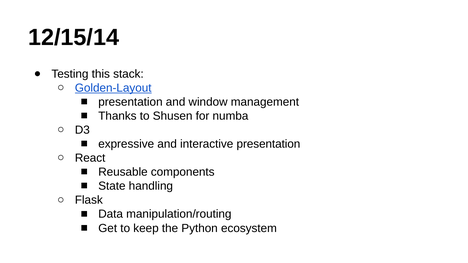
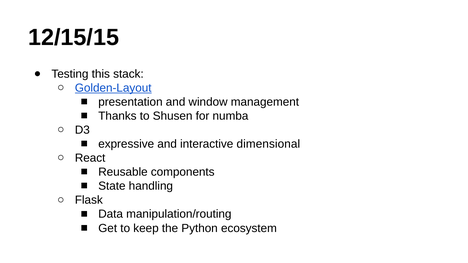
12/15/14: 12/15/14 -> 12/15/15 (74, 37)
interactive presentation: presentation -> dimensional (268, 144)
